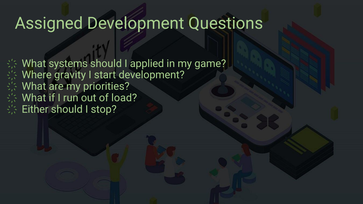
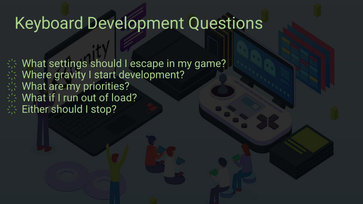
Assigned: Assigned -> Keyboard (49, 23)
systems: systems -> settings (68, 64)
applied: applied -> escape (147, 64)
